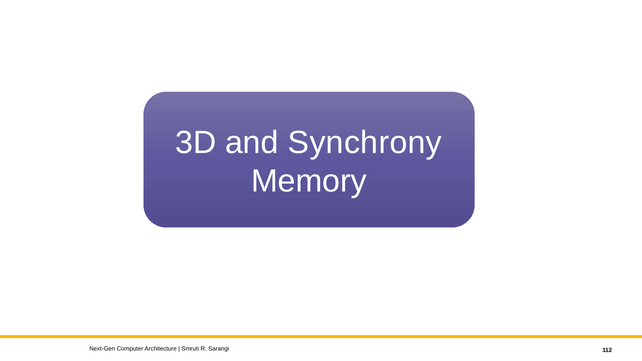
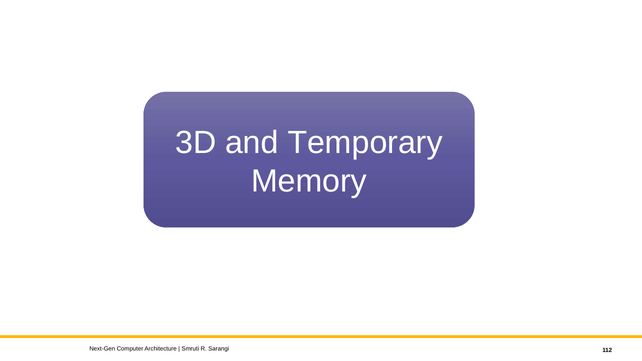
Synchrony: Synchrony -> Temporary (365, 143)
